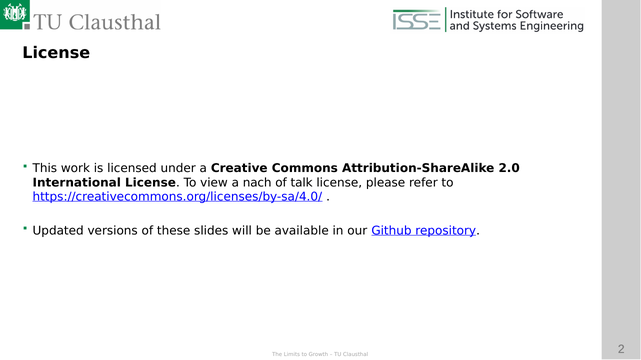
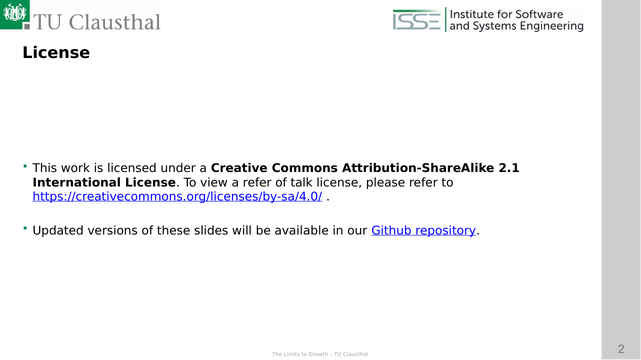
2.0: 2.0 -> 2.1 (509, 168)
a nach: nach -> refer (257, 183)
